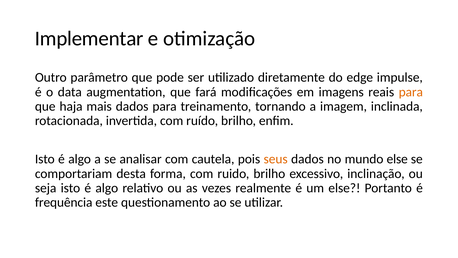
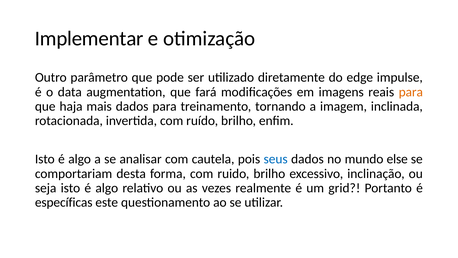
seus colour: orange -> blue (276, 159)
um else: else -> grid (344, 188)
frequência: frequência -> específicas (64, 202)
